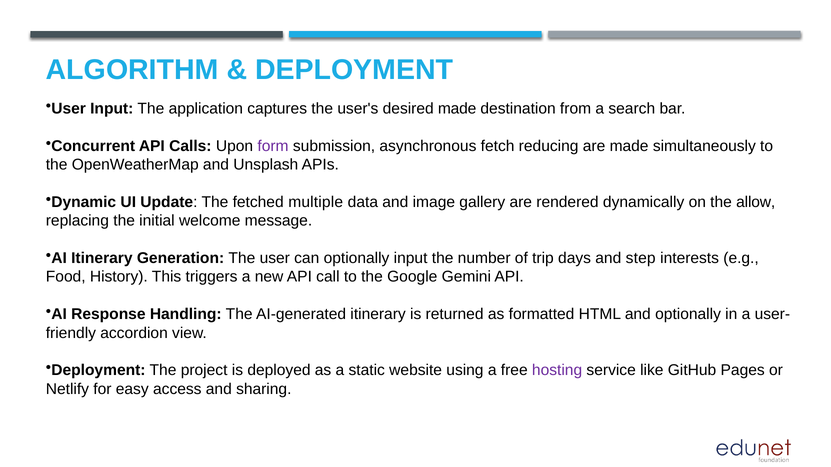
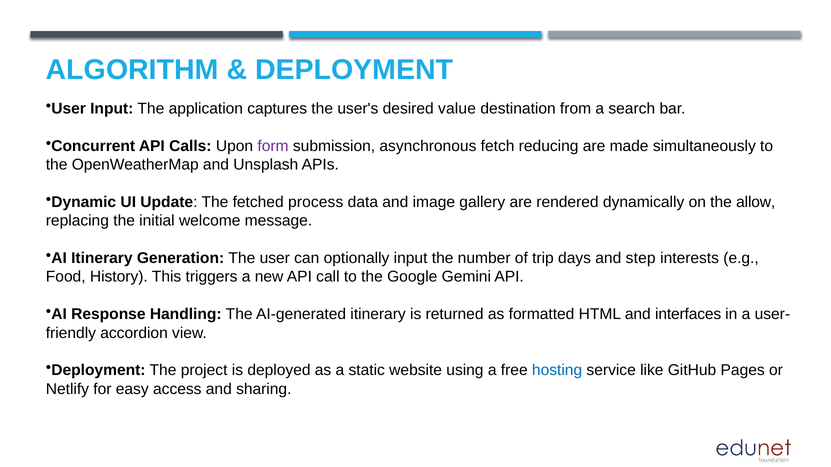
desired made: made -> value (457, 109)
multiple: multiple -> process (316, 202)
and optionally: optionally -> interfaces (688, 315)
hosting colour: purple -> blue (557, 371)
